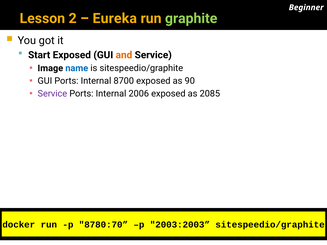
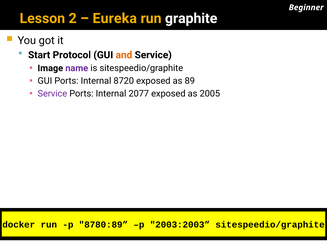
graphite colour: light green -> white (191, 18)
Start Exposed: Exposed -> Protocol (72, 55)
name colour: blue -> purple (77, 68)
8700: 8700 -> 8720 (124, 81)
90: 90 -> 89 (190, 81)
2006: 2006 -> 2077 (139, 94)
2085: 2085 -> 2005 (210, 94)
8780:70: 8780:70 -> 8780:89 (103, 225)
